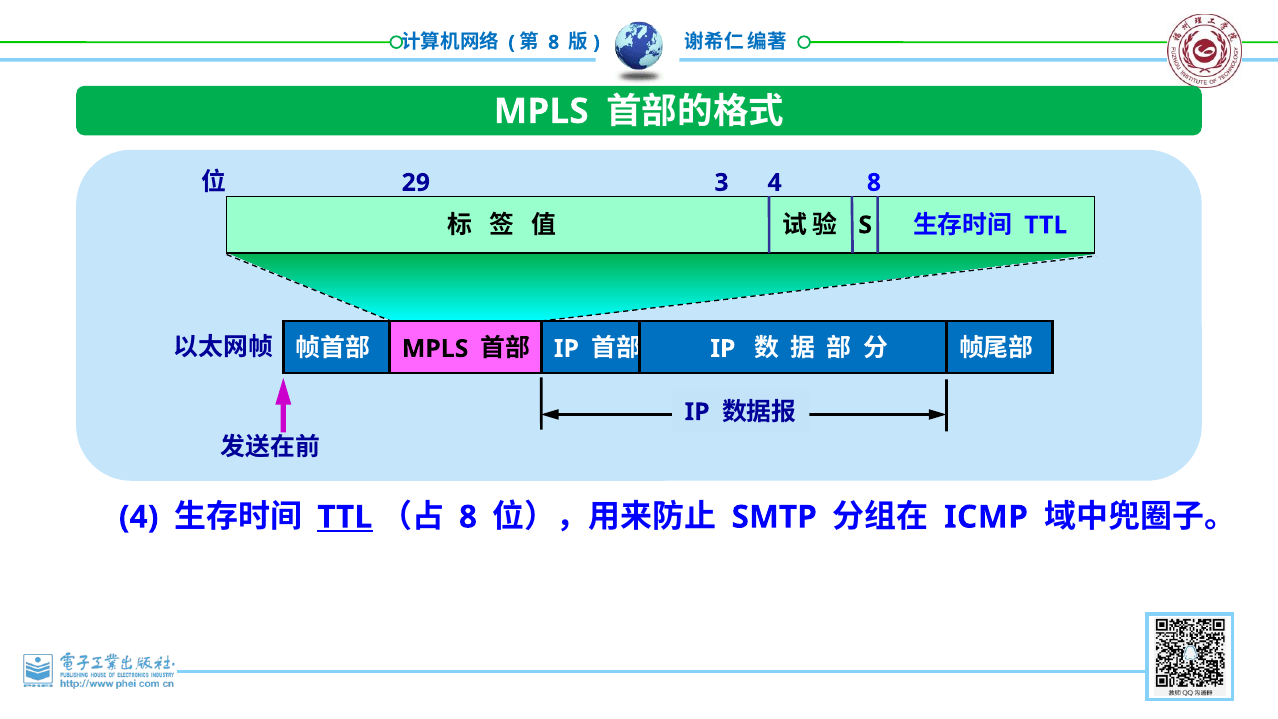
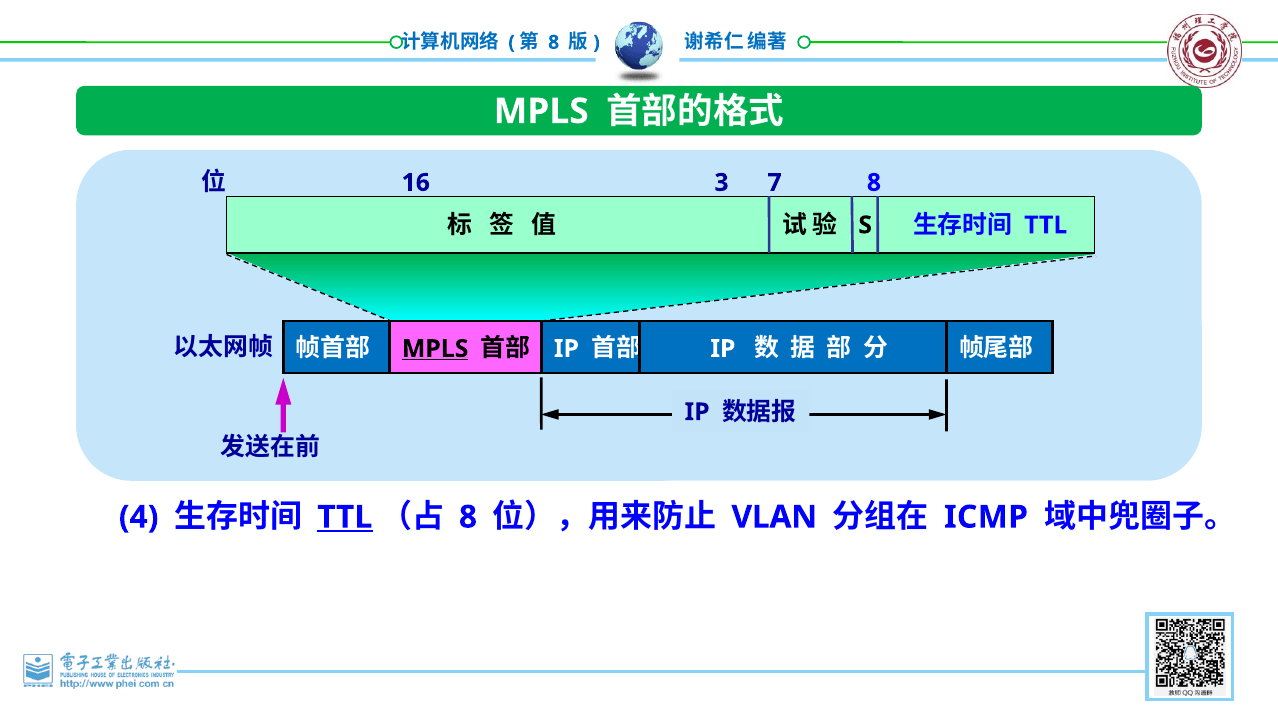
29: 29 -> 16 (416, 183)
3 4: 4 -> 7 (775, 183)
MPLS underline: none -> present (435, 349)
SMTP: SMTP -> VLAN (774, 517)
